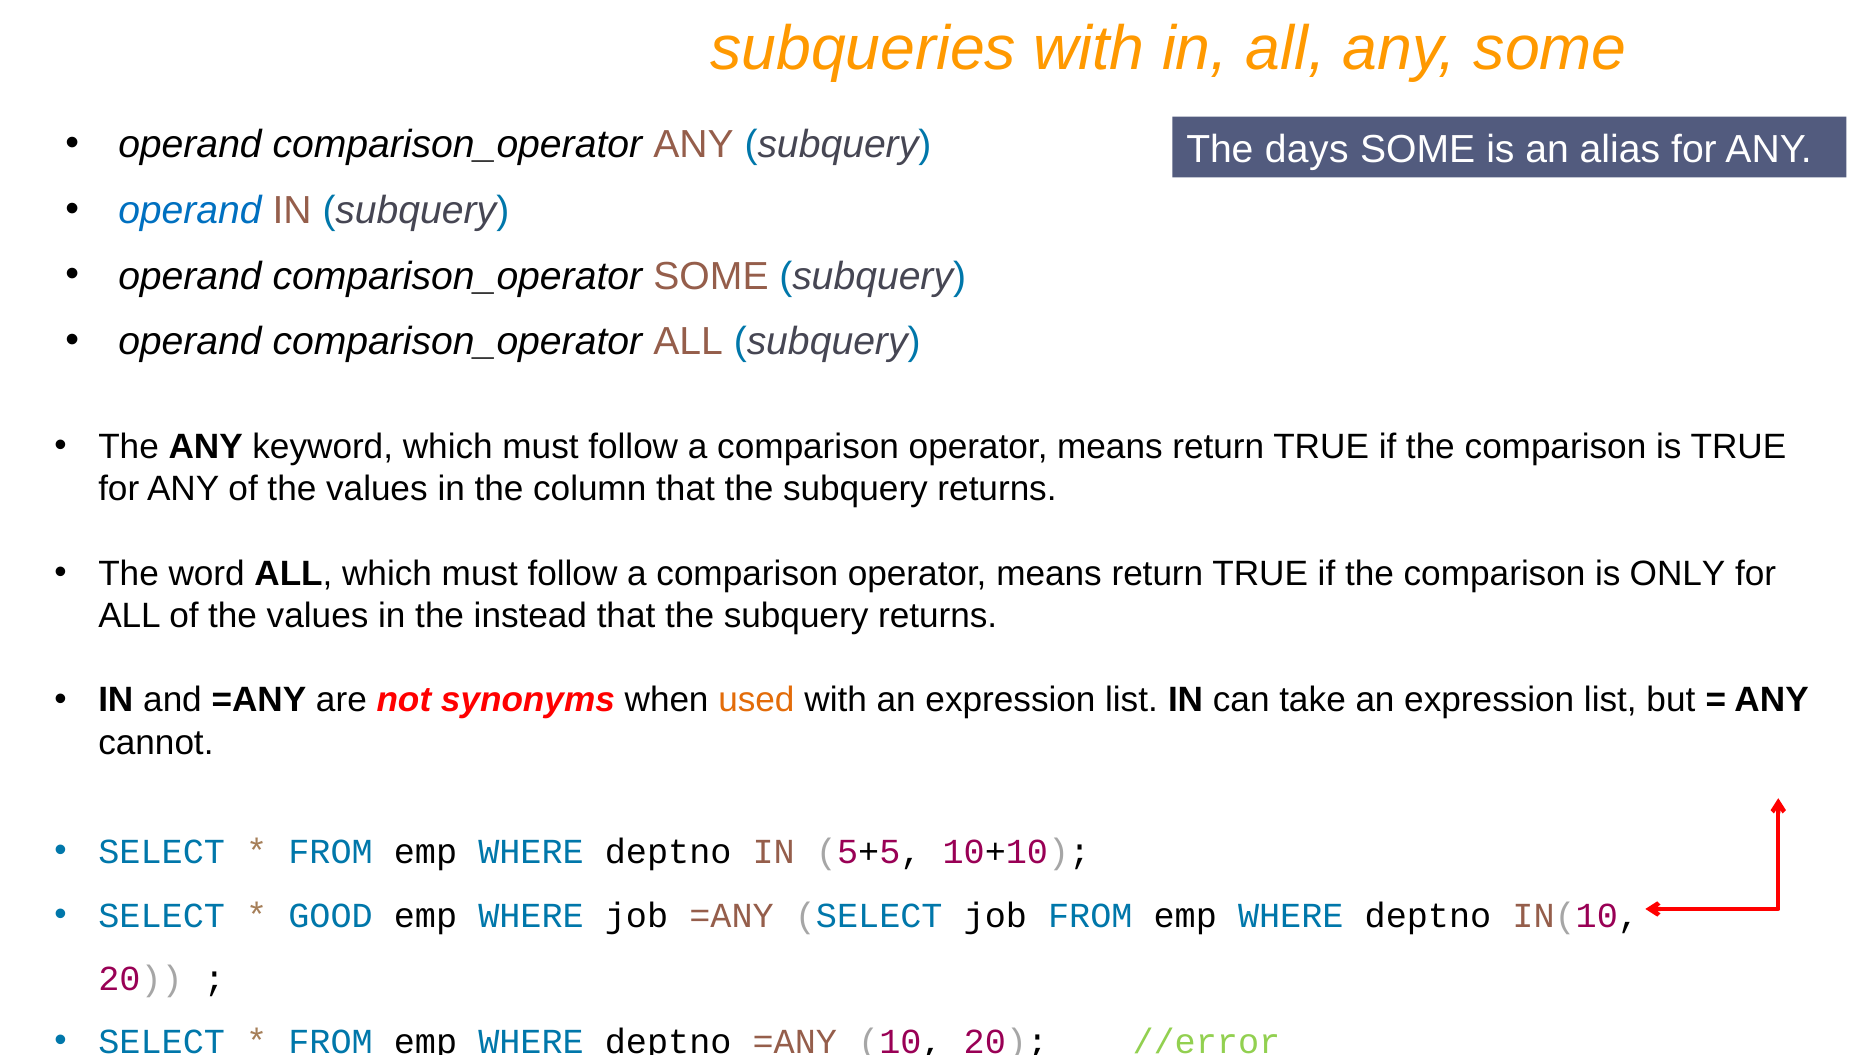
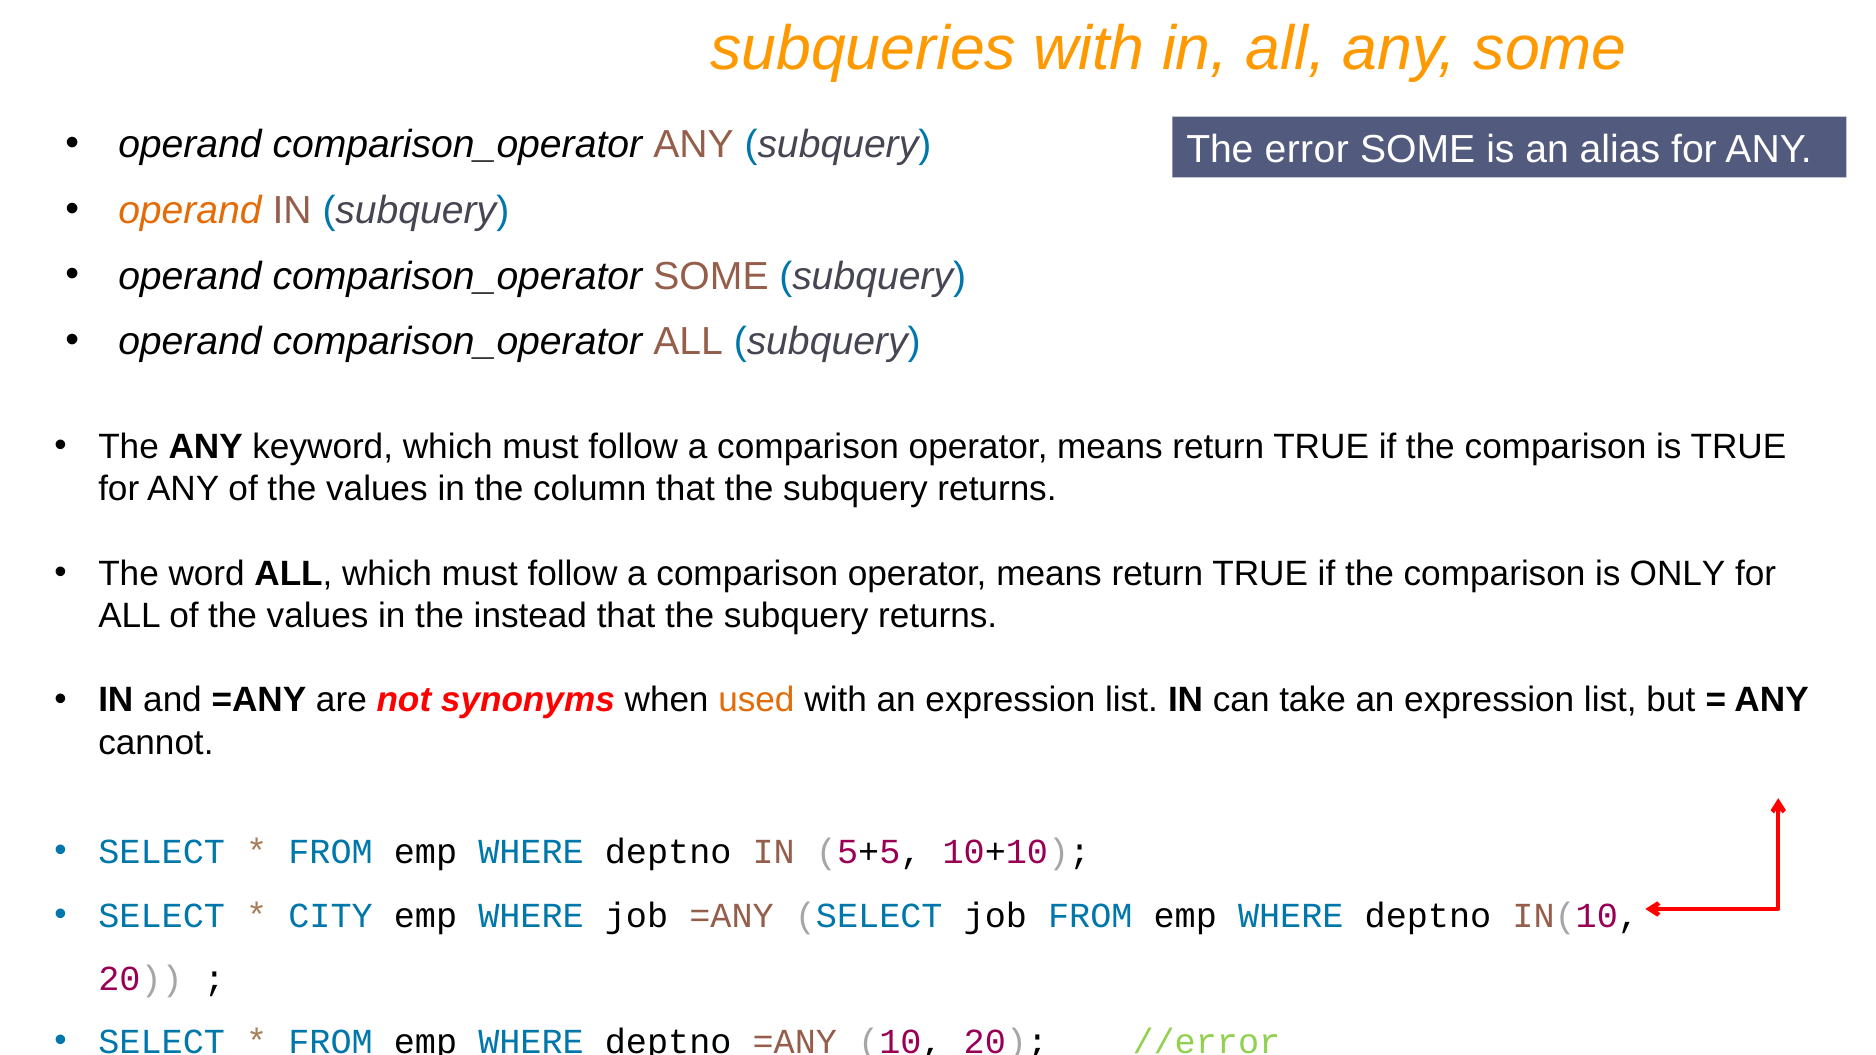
days: days -> error (1307, 150)
operand colour: blue -> orange (190, 211)
GOOD: GOOD -> CITY (331, 916)
